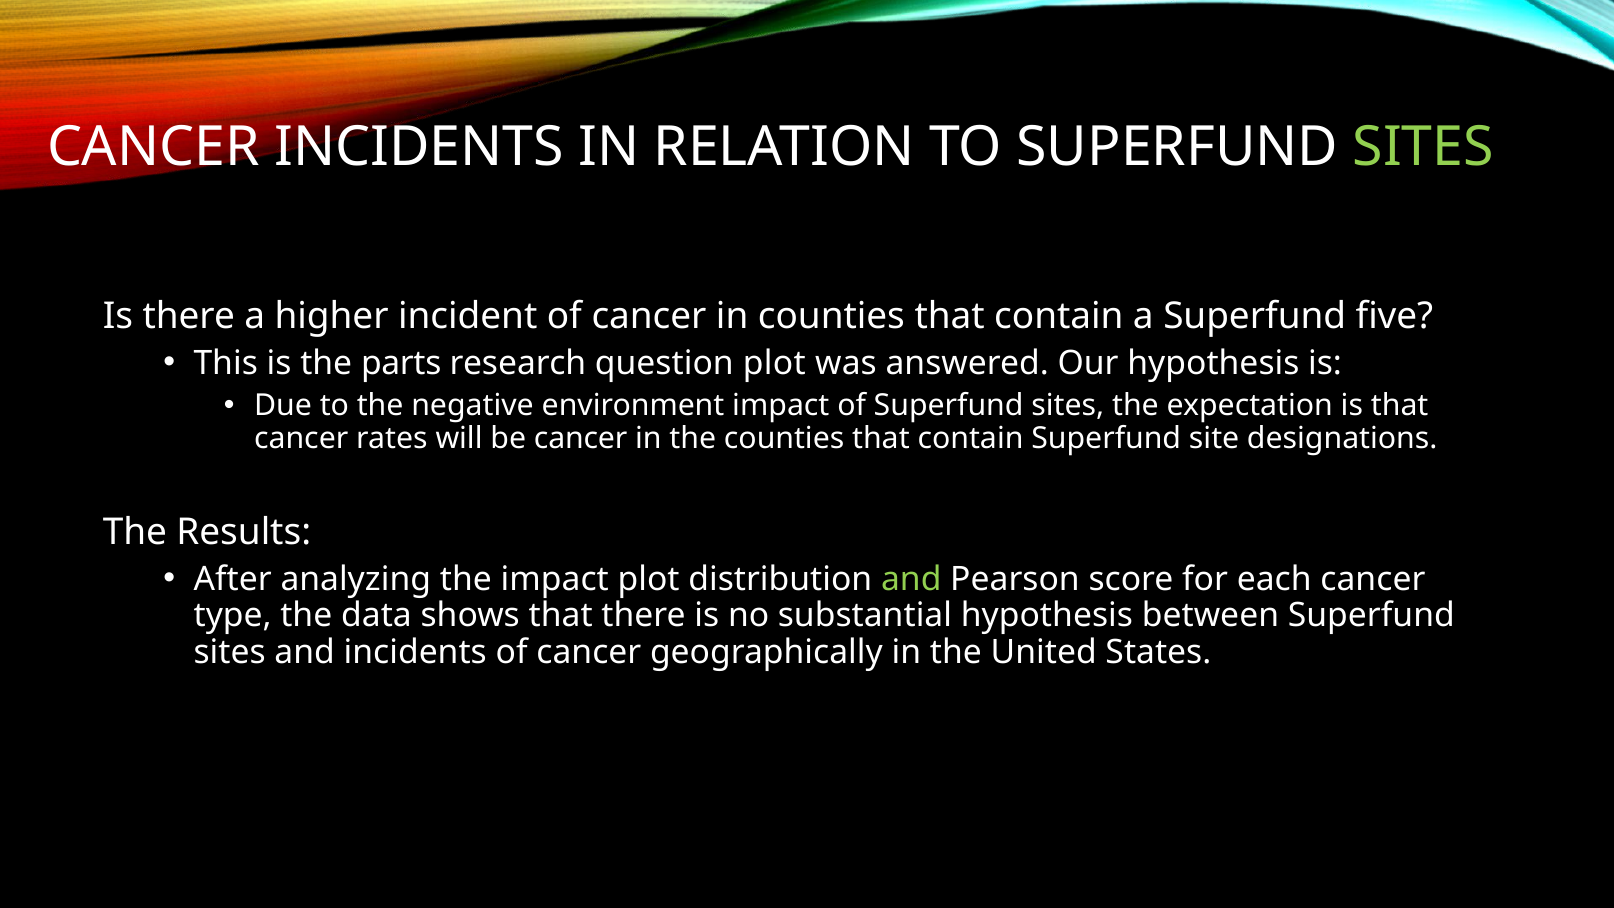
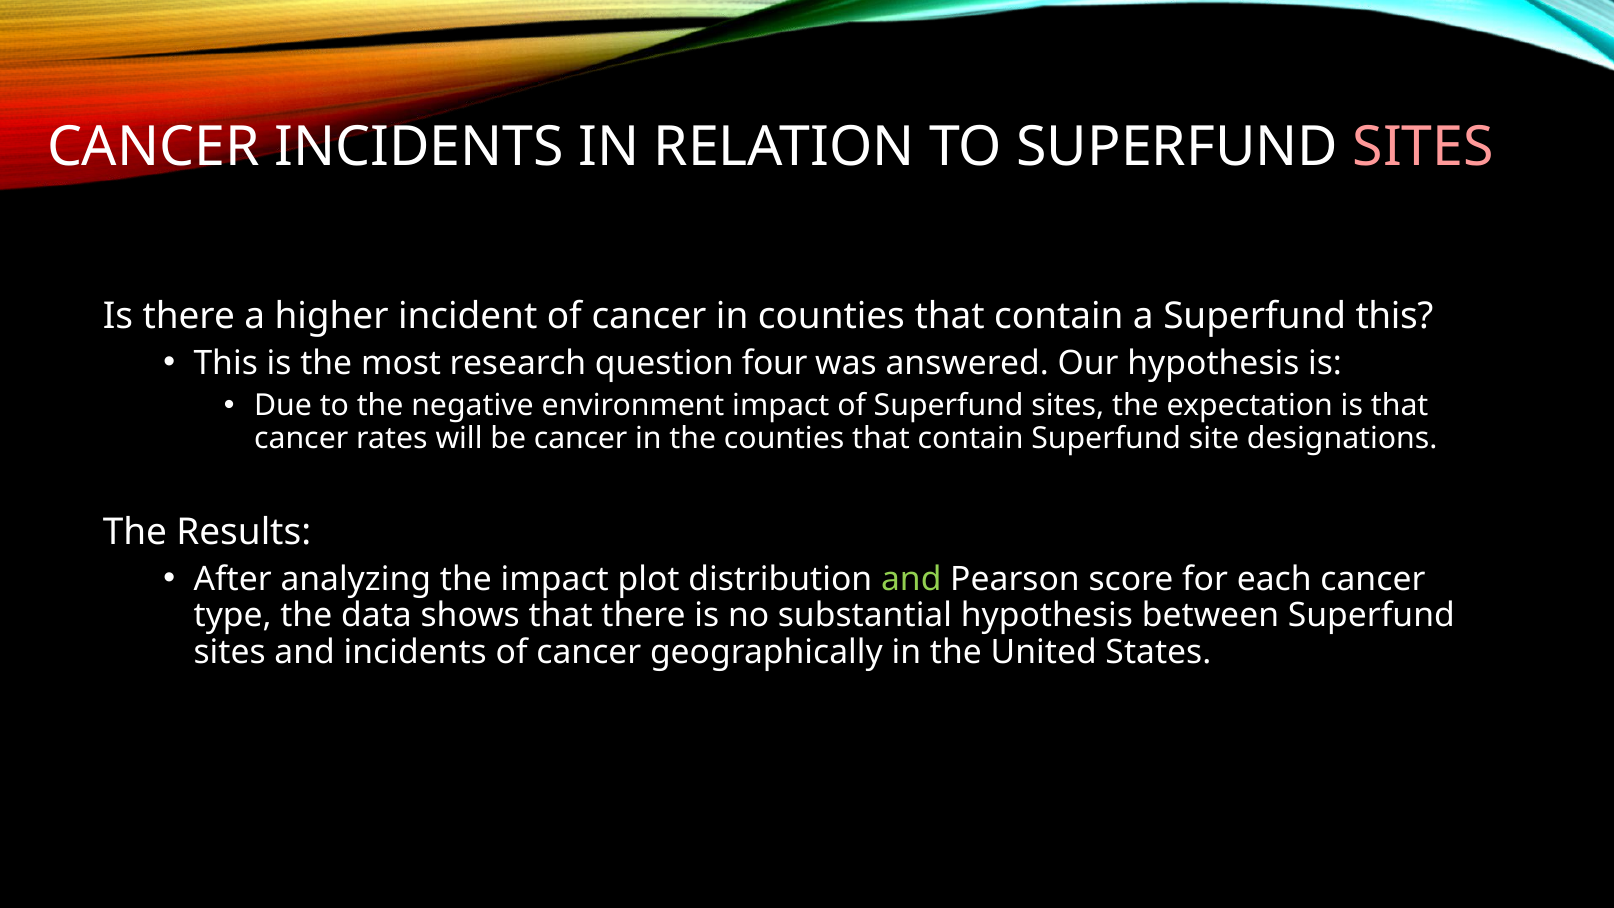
SITES colour: light green -> pink (1423, 147)
Superfund five: five -> this (1395, 316)
parts: parts -> most (401, 363)
question plot: plot -> four (775, 363)
